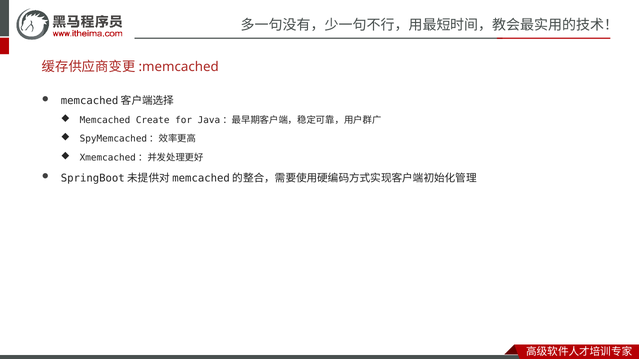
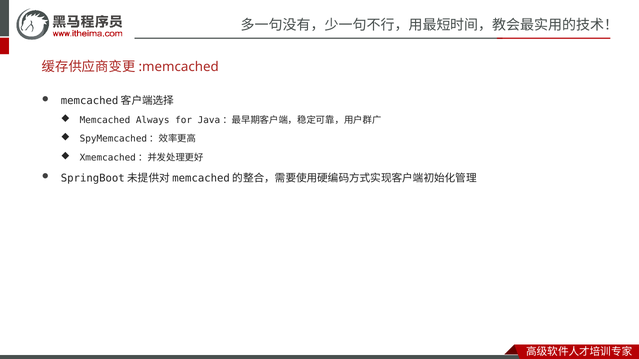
Create: Create -> Always (153, 120)
